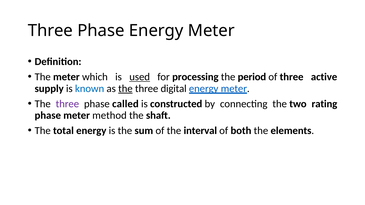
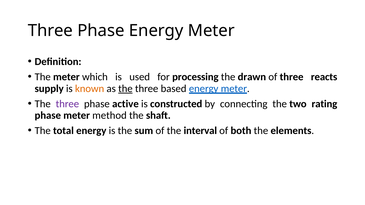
used underline: present -> none (140, 77)
period: period -> drawn (252, 77)
active: active -> reacts (324, 77)
known colour: blue -> orange (90, 89)
digital: digital -> based (174, 89)
called: called -> active (125, 104)
